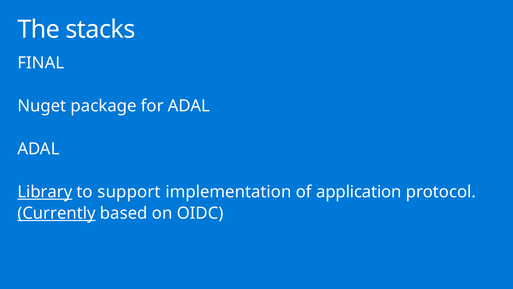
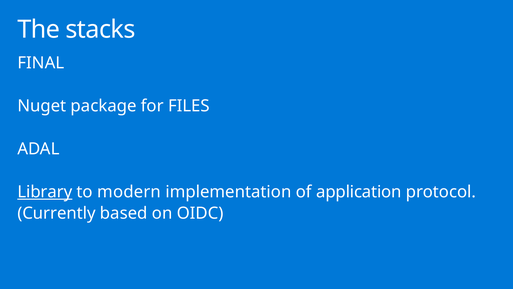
for ADAL: ADAL -> FILES (189, 106)
support: support -> modern (129, 192)
Currently underline: present -> none (56, 213)
